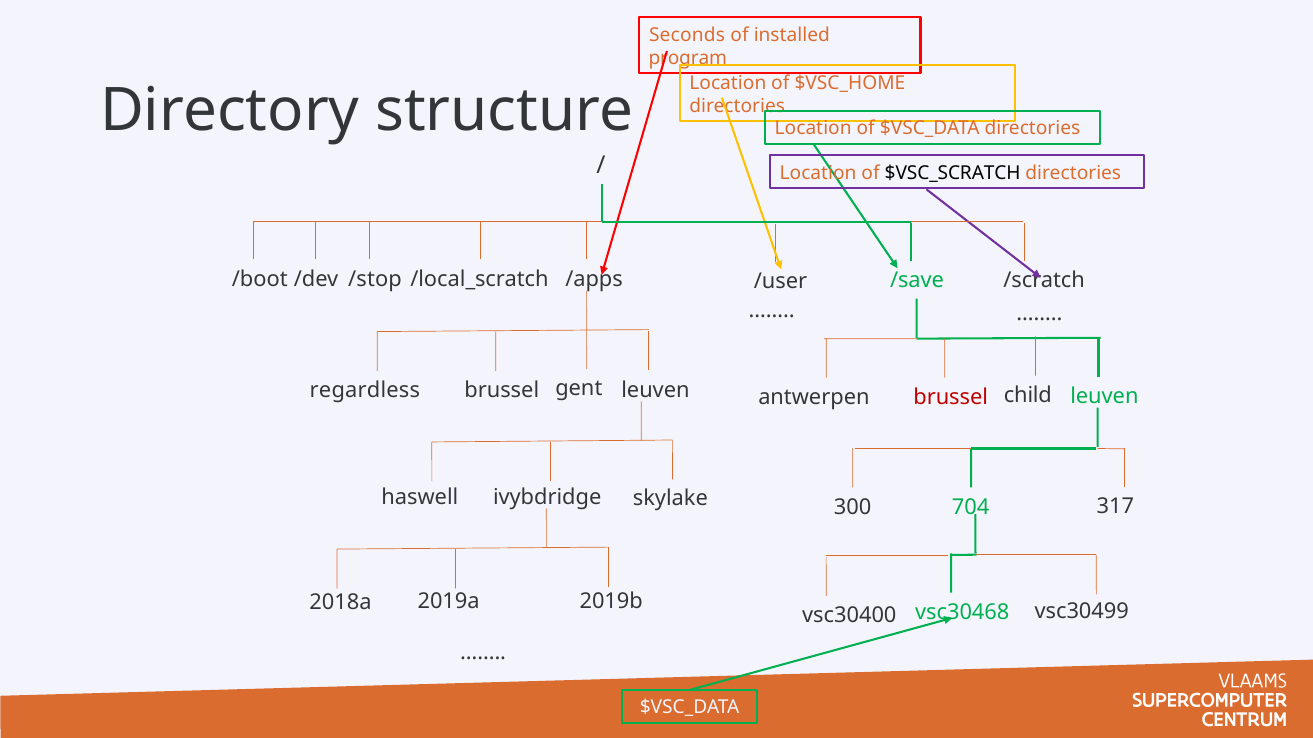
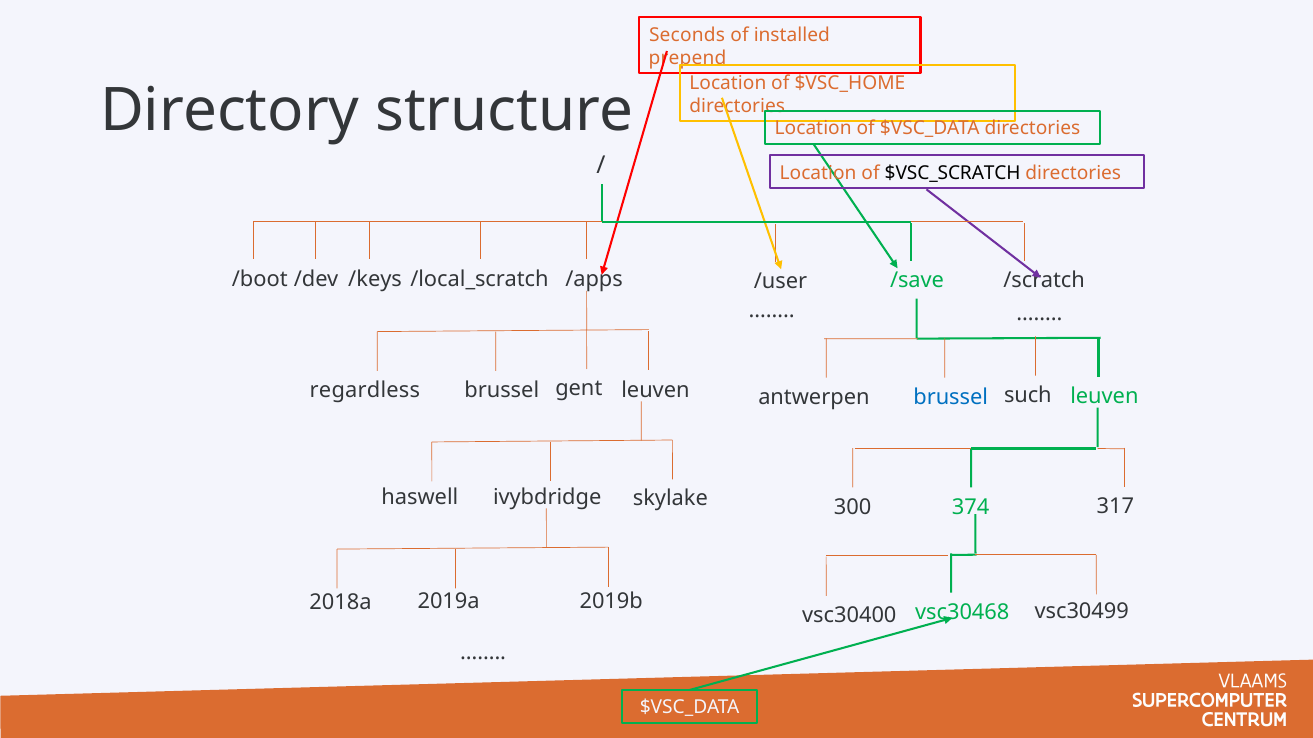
program: program -> prepend (688, 58)
/stop: /stop -> /keys (375, 279)
child: child -> such (1028, 395)
brussel colour: red -> blue (951, 397)
704: 704 -> 374 (971, 507)
